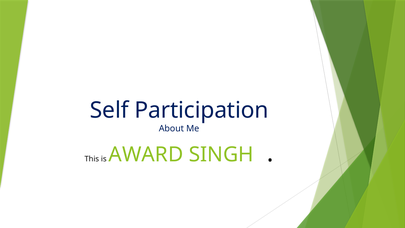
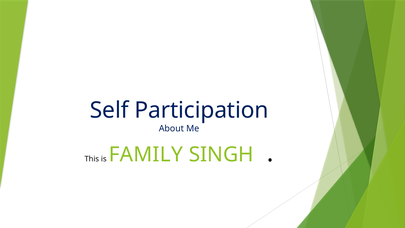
AWARD: AWARD -> FAMILY (146, 155)
